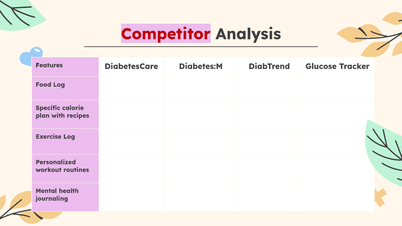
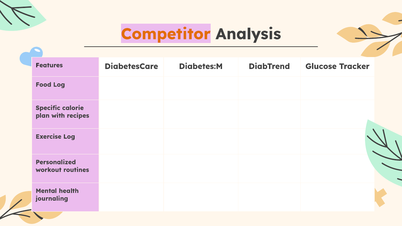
Competitor colour: red -> orange (166, 34)
